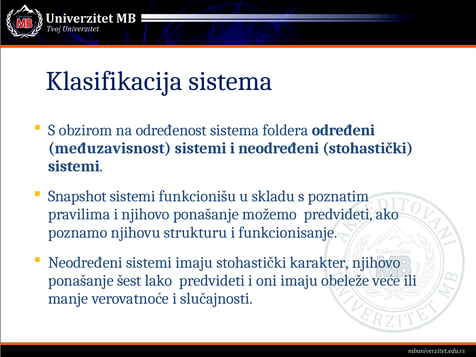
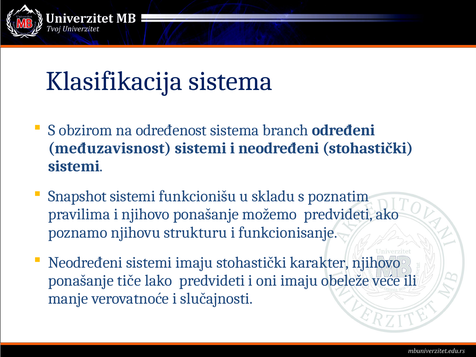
foldera: foldera -> branch (285, 130)
šest: šest -> tiče (129, 281)
